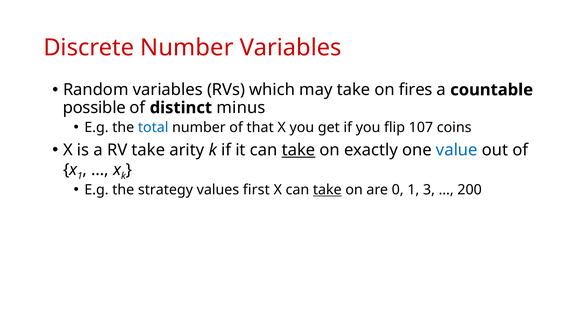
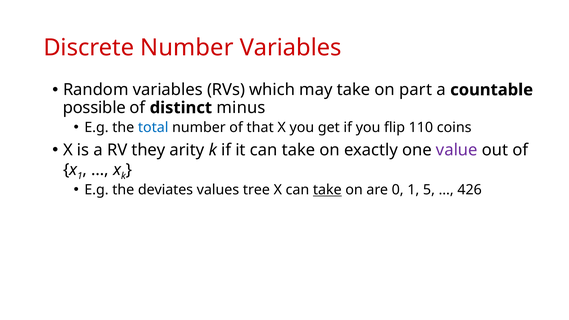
fires: fires -> part (416, 90)
107: 107 -> 110 (421, 127)
RV take: take -> they (148, 150)
take underline: present -> none (298, 150)
value colour: blue -> purple (457, 150)
strategy: strategy -> deviates (165, 190)
first: first -> tree (256, 190)
3: 3 -> 5 (429, 190)
200: 200 -> 426 (470, 190)
